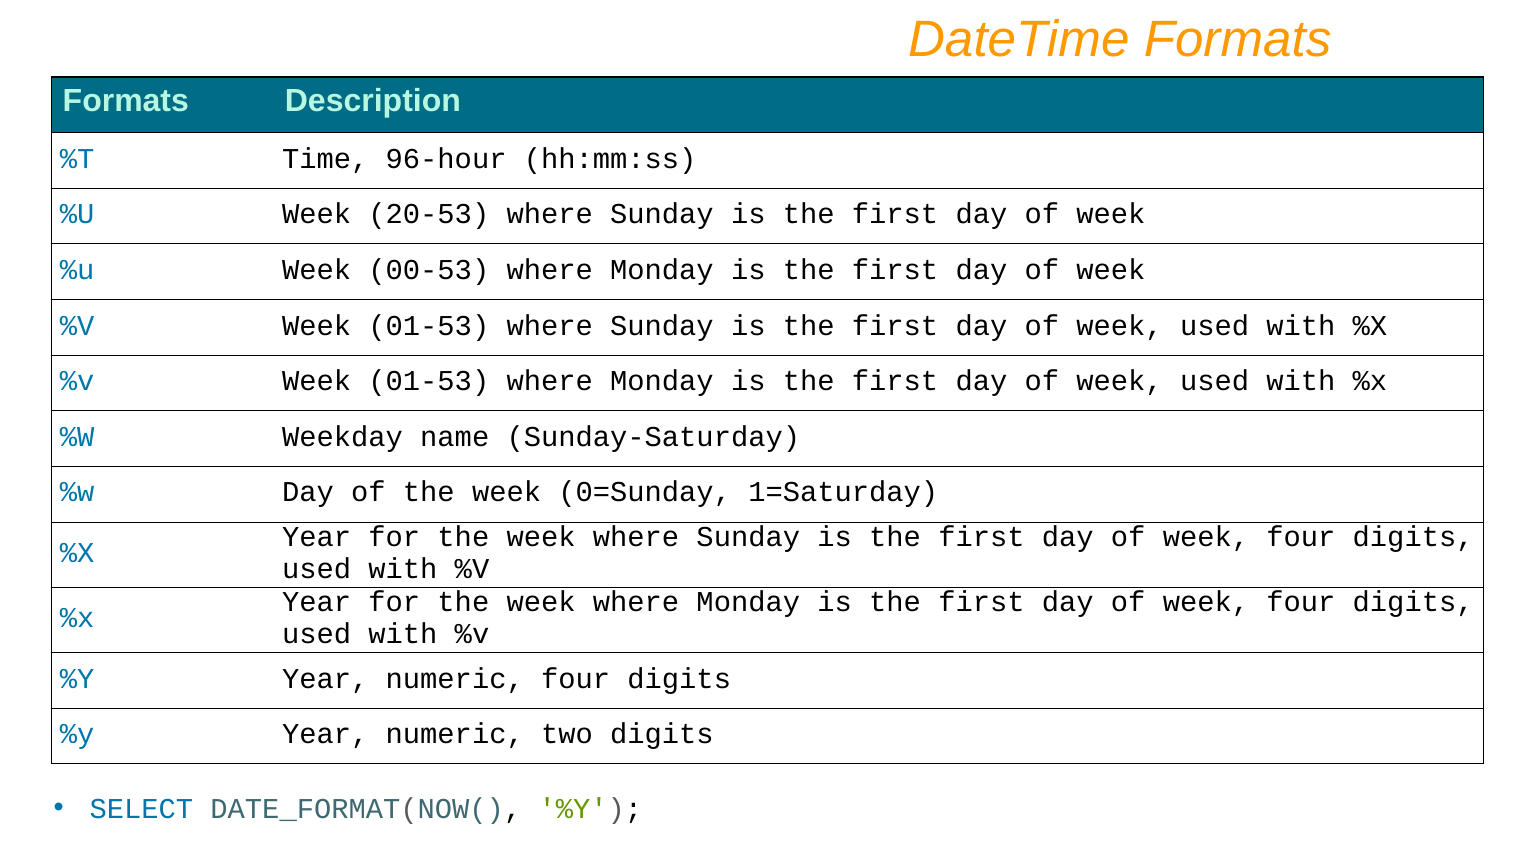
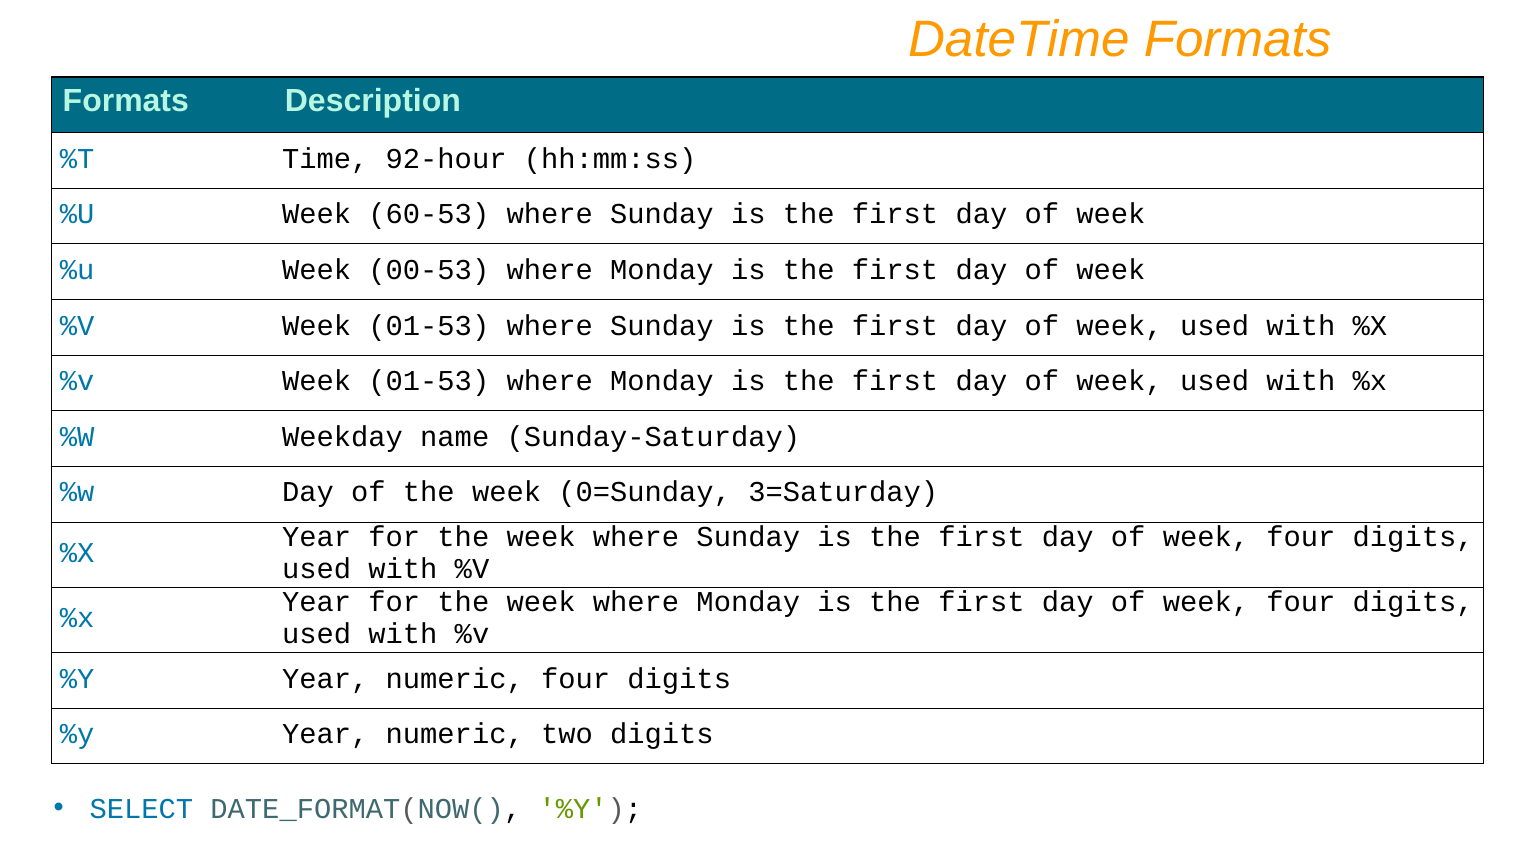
96-hour: 96-hour -> 92-hour (446, 159)
20-53: 20-53 -> 60-53 (429, 214)
1=Saturday: 1=Saturday -> 3=Saturday (843, 493)
